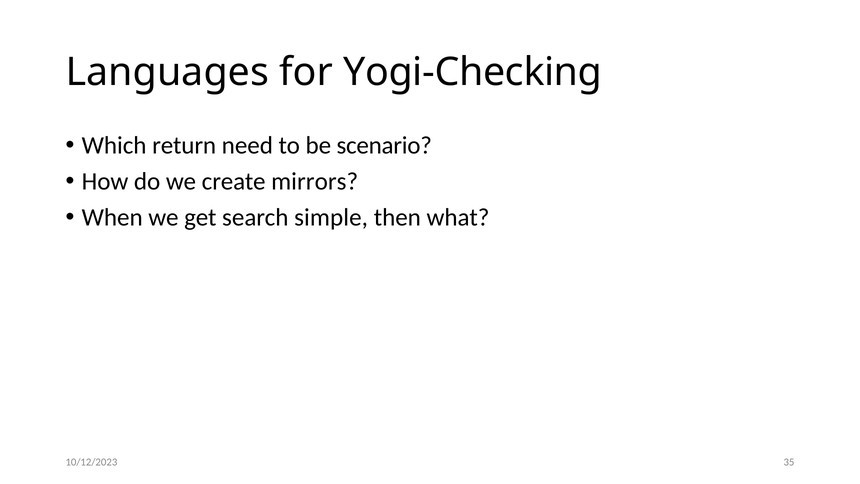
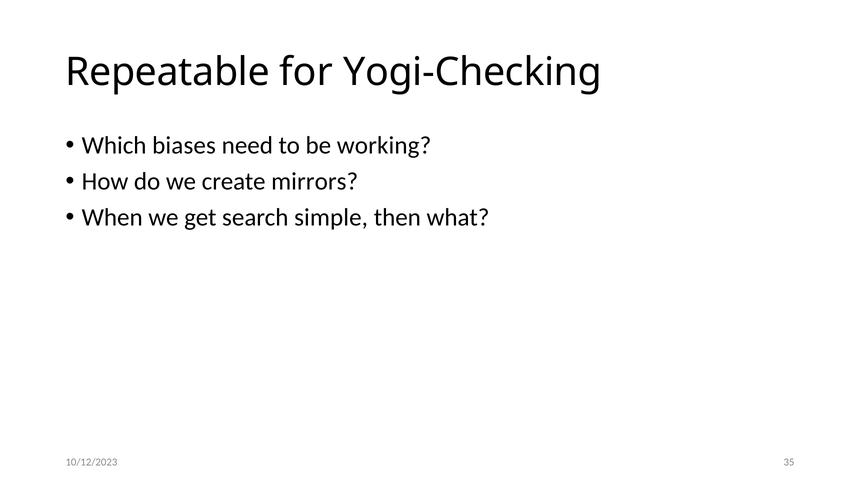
Languages: Languages -> Repeatable (168, 72)
return: return -> biases (184, 145)
scenario: scenario -> working (384, 145)
